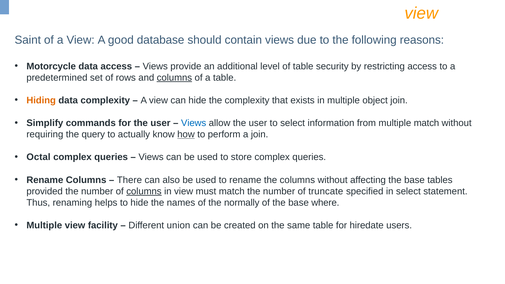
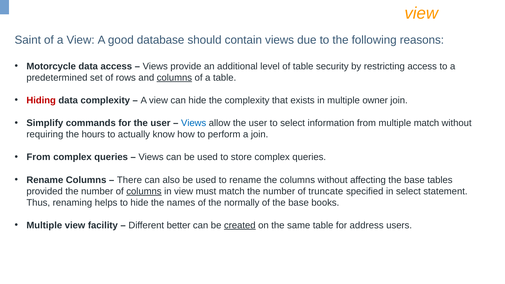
Hiding colour: orange -> red (41, 100)
object: object -> owner (375, 100)
query: query -> hours (93, 134)
how underline: present -> none (186, 134)
Octal: Octal -> From (39, 157)
where: where -> books (325, 203)
union: union -> better (179, 225)
created underline: none -> present (240, 225)
hiredate: hiredate -> address (367, 225)
